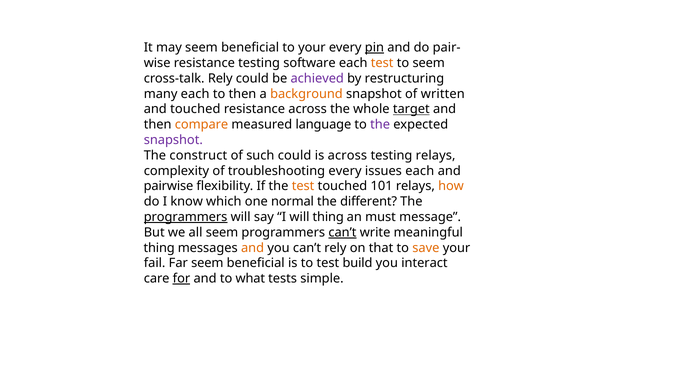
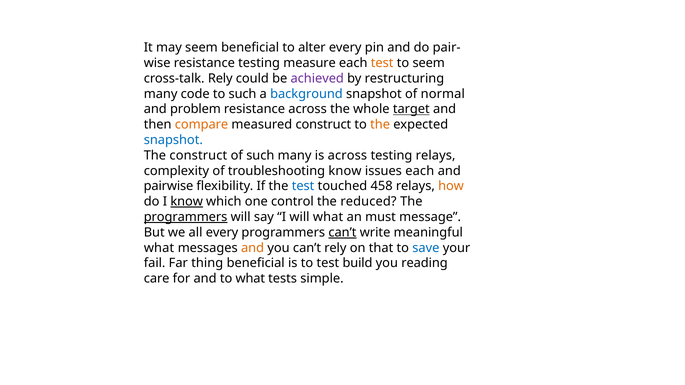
to your: your -> alter (312, 48)
pin underline: present -> none (374, 48)
software: software -> measure (310, 63)
many each: each -> code (195, 94)
to then: then -> such (243, 94)
background colour: orange -> blue (306, 94)
written: written -> normal (443, 94)
and touched: touched -> problem (195, 109)
measured language: language -> construct (323, 125)
the colour: purple -> orange (380, 125)
snapshot colour: purple -> blue (173, 140)
such could: could -> many (295, 156)
troubleshooting every: every -> know (345, 171)
test colour: orange -> blue (303, 186)
101: 101 -> 458 (382, 186)
know underline: none -> present (187, 202)
normal: normal -> control (292, 202)
different: different -> reduced (368, 202)
will thing: thing -> what (328, 217)
all seem: seem -> every (222, 233)
thing: thing -> what (159, 248)
save colour: orange -> blue (426, 248)
Far seem: seem -> thing (207, 263)
interact: interact -> reading (424, 263)
for underline: present -> none (181, 279)
